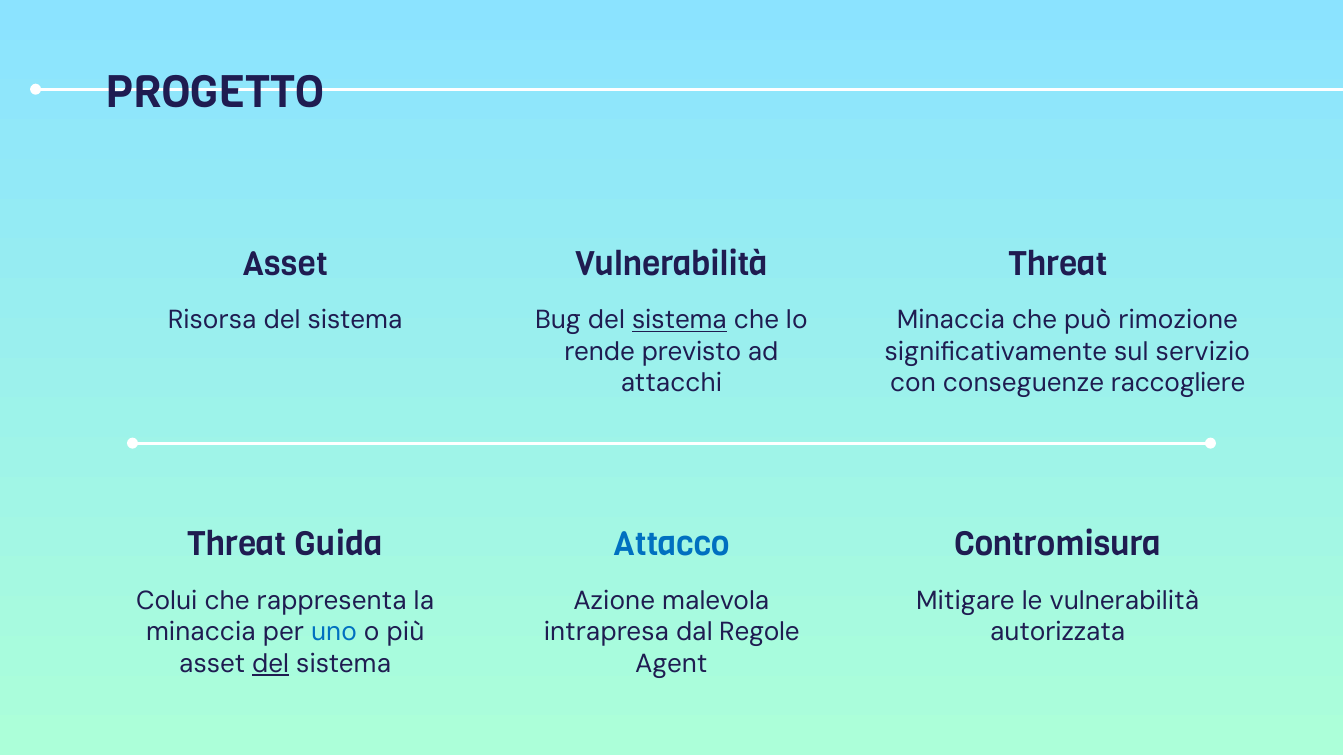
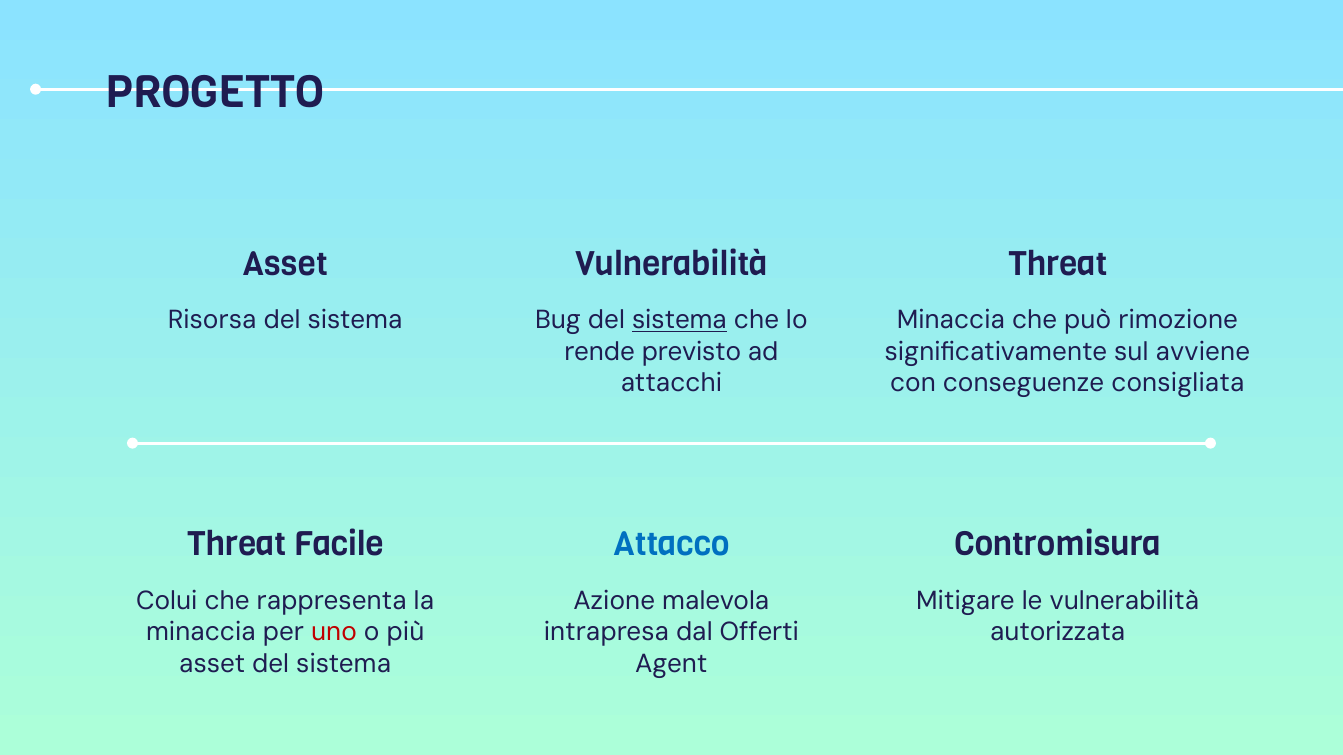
servizio: servizio -> avviene (1203, 352)
raccogliere: raccogliere -> consigliata (1178, 383)
Guida: Guida -> Facile (339, 545)
uno colour: blue -> red (334, 633)
Regole: Regole -> Offerti (759, 633)
del underline: present -> none (271, 664)
